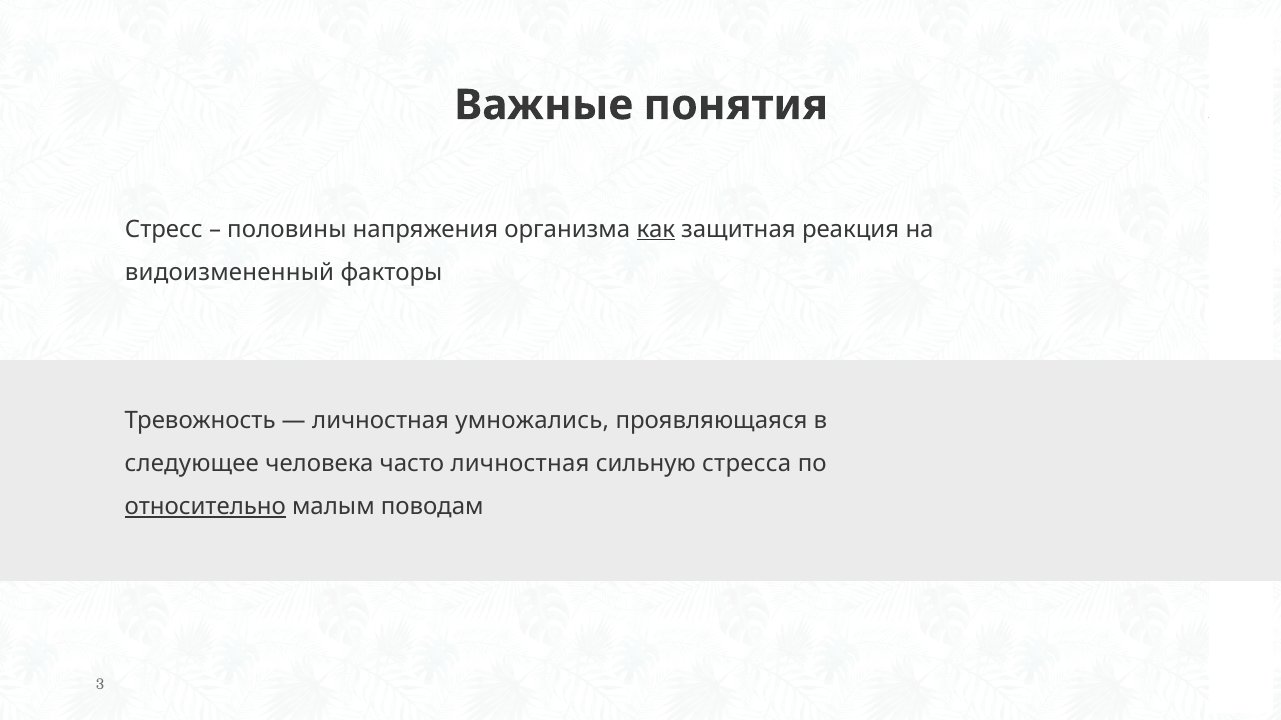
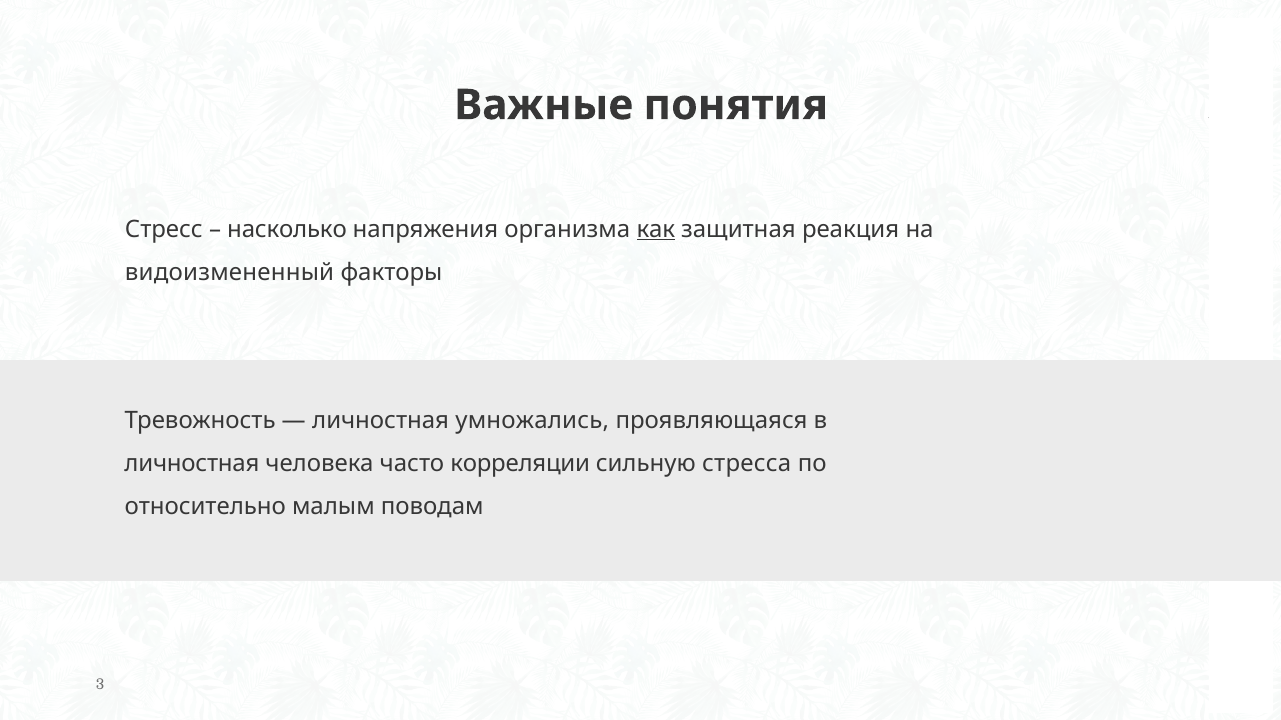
половины: половины -> насколько (287, 230)
следующее: следующее -> личностная (192, 464)
часто личностная: личностная -> корреляции (520, 464)
относительно underline: present -> none (205, 507)
